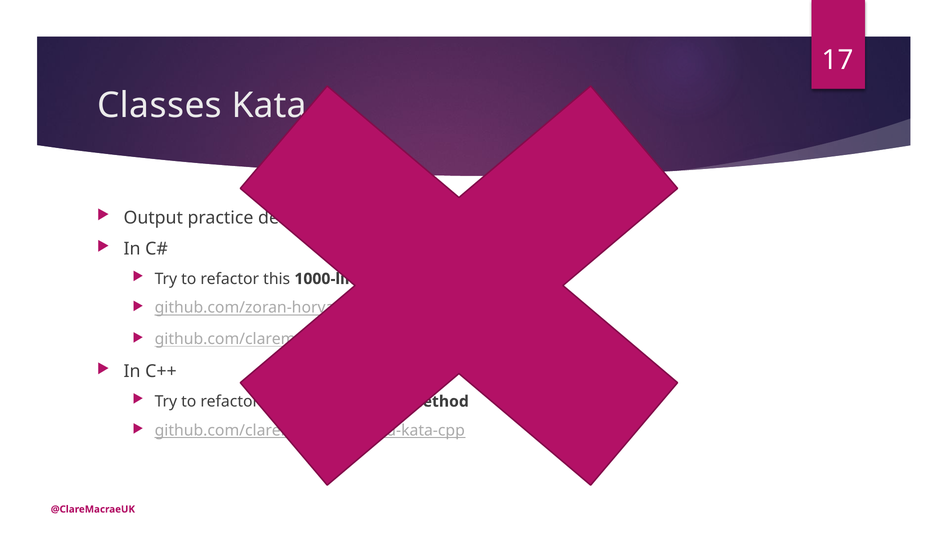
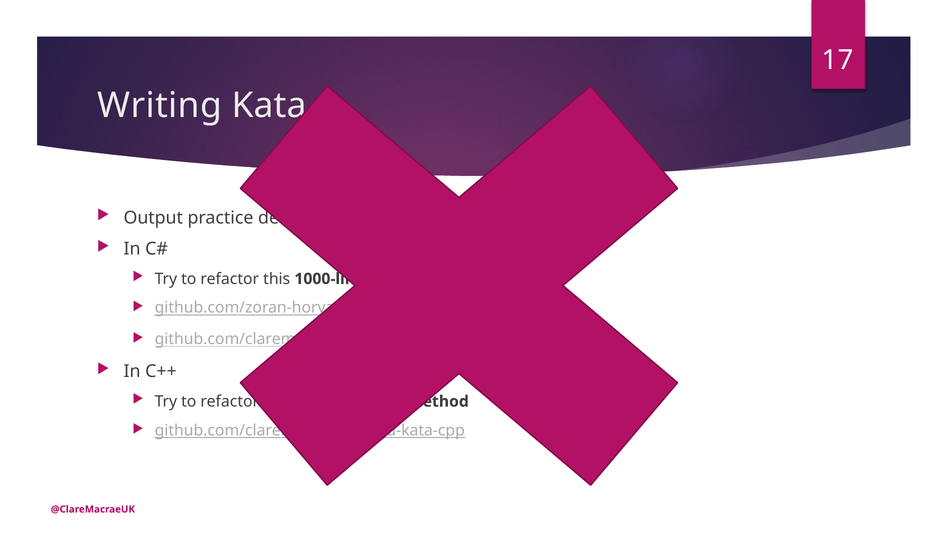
Classes: Classes -> Writing (160, 106)
